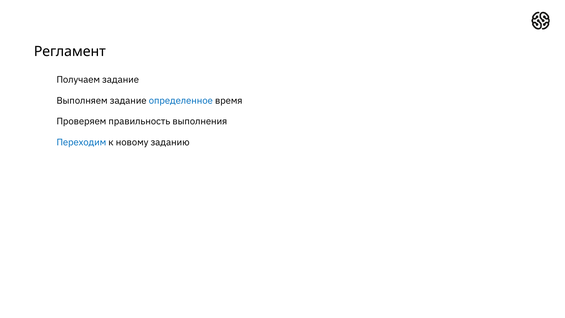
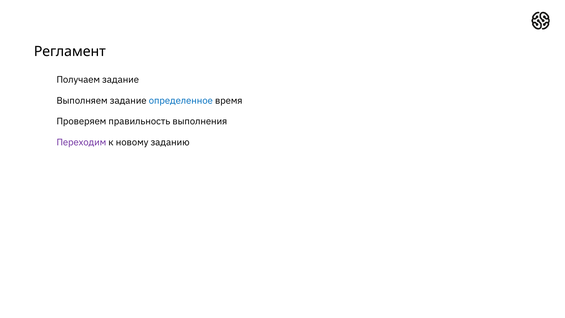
Переходим colour: blue -> purple (81, 142)
